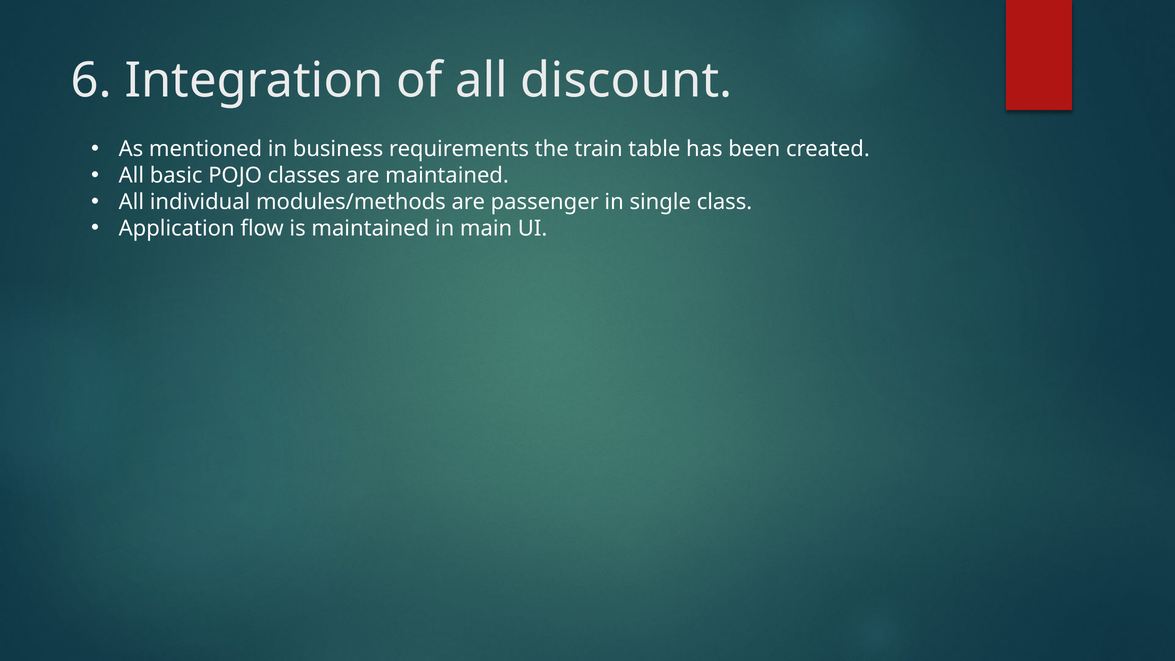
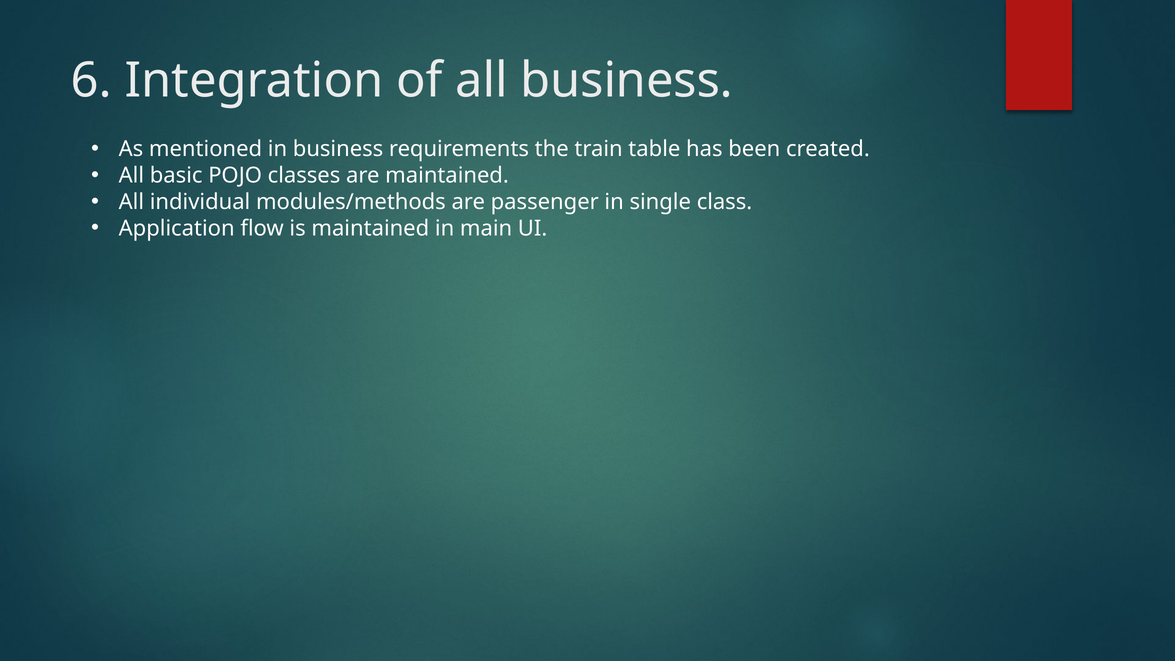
all discount: discount -> business (627, 81)
